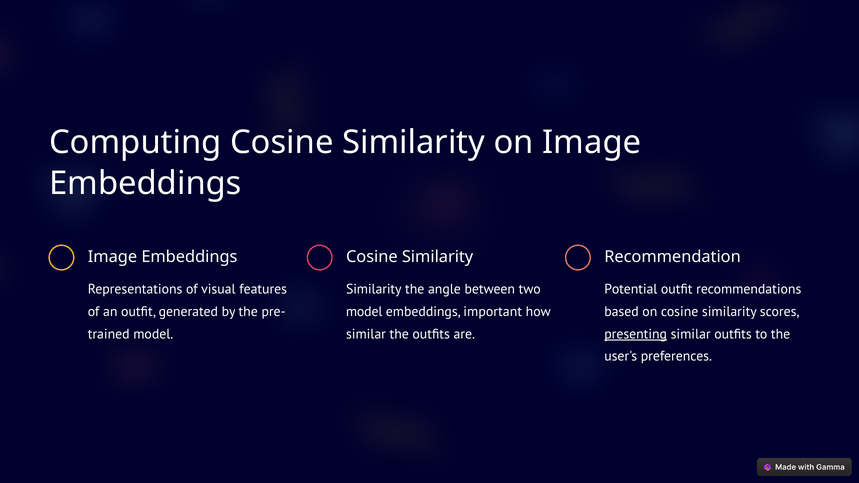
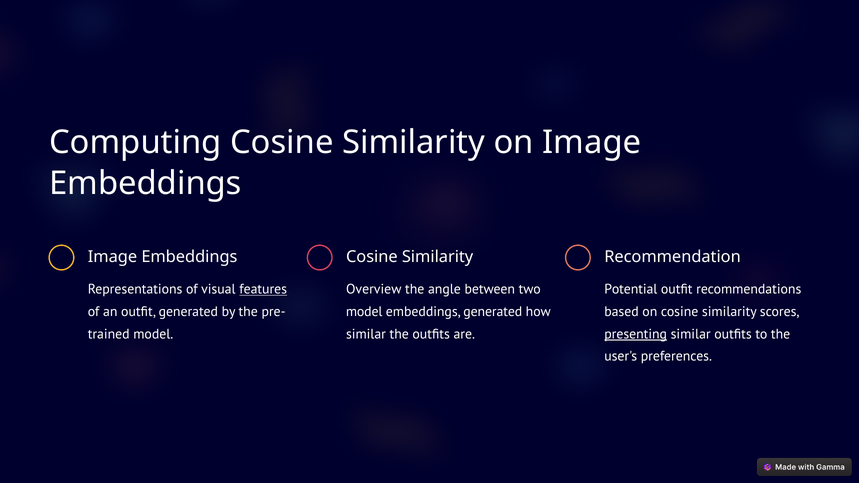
features underline: none -> present (263, 289)
Similarity: Similarity -> Overview (374, 289)
embeddings important: important -> generated (493, 312)
